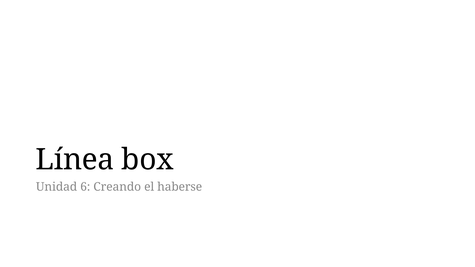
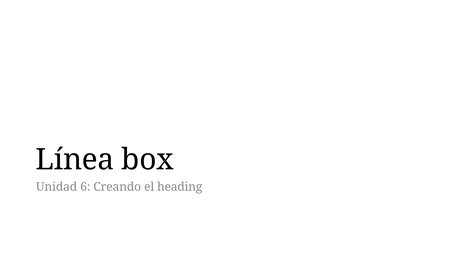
haberse: haberse -> heading (180, 187)
